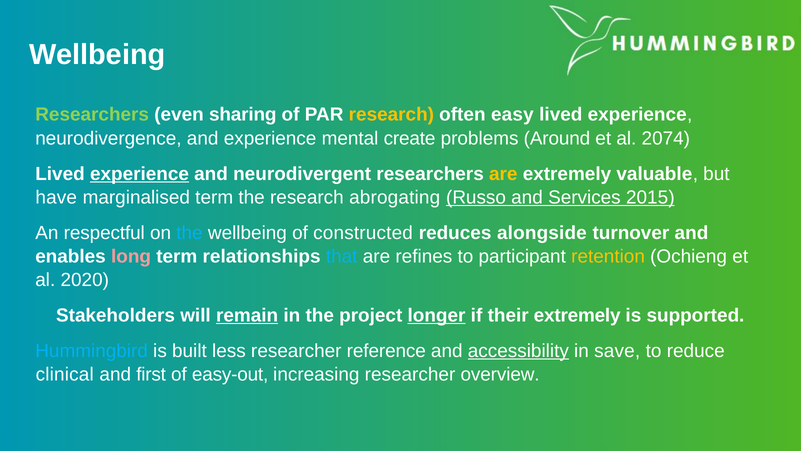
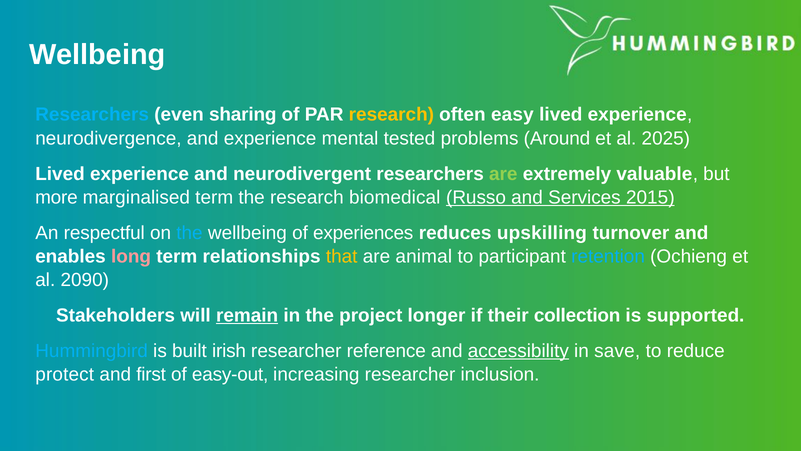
Researchers colour: light green -> light blue (92, 115)
create: create -> tested (409, 138)
2074: 2074 -> 2025 (666, 138)
experience underline: present -> none (139, 174)
are colour: yellow -> light green (503, 174)
have: have -> more (56, 197)
abrogating: abrogating -> biomedical (395, 197)
constructed: constructed -> experiences (363, 233)
alongside: alongside -> upskilling (542, 233)
that colour: light blue -> yellow (342, 256)
refines: refines -> animal (424, 256)
retention colour: yellow -> light blue (608, 256)
2020: 2020 -> 2090 (85, 280)
longer underline: present -> none (437, 315)
their extremely: extremely -> collection (577, 315)
less: less -> irish (229, 351)
clinical: clinical -> protect (65, 374)
overview: overview -> inclusion (500, 374)
